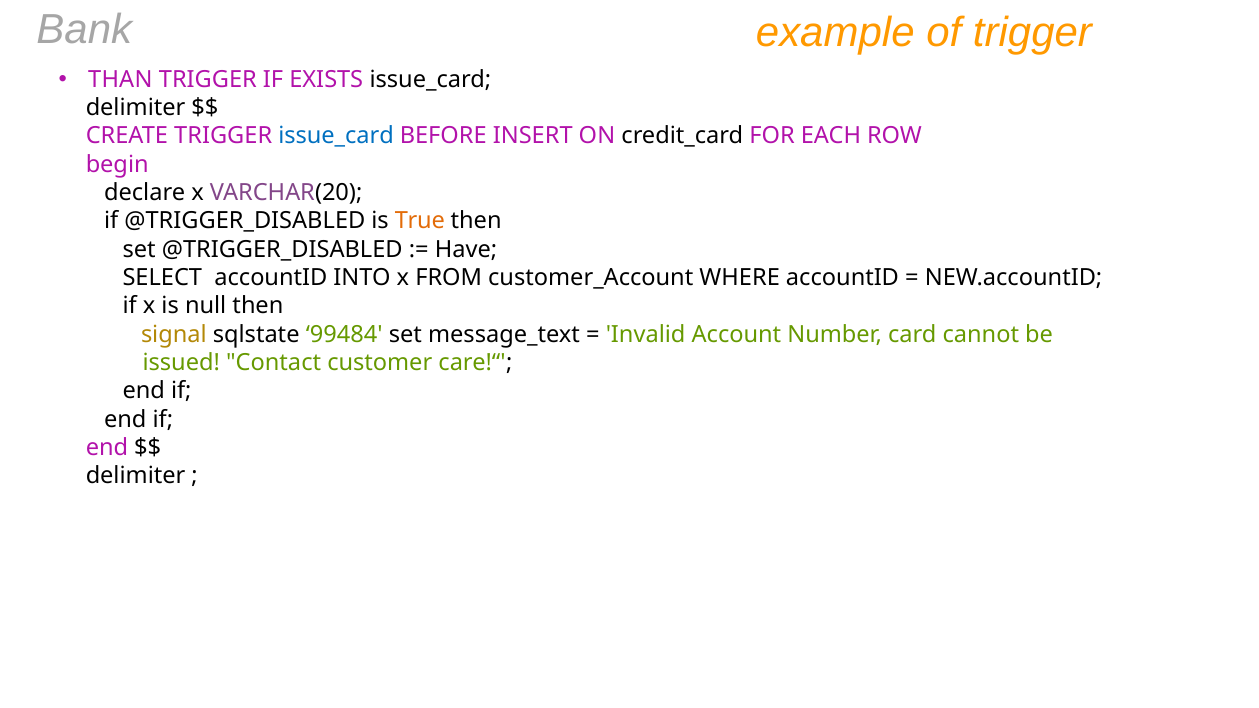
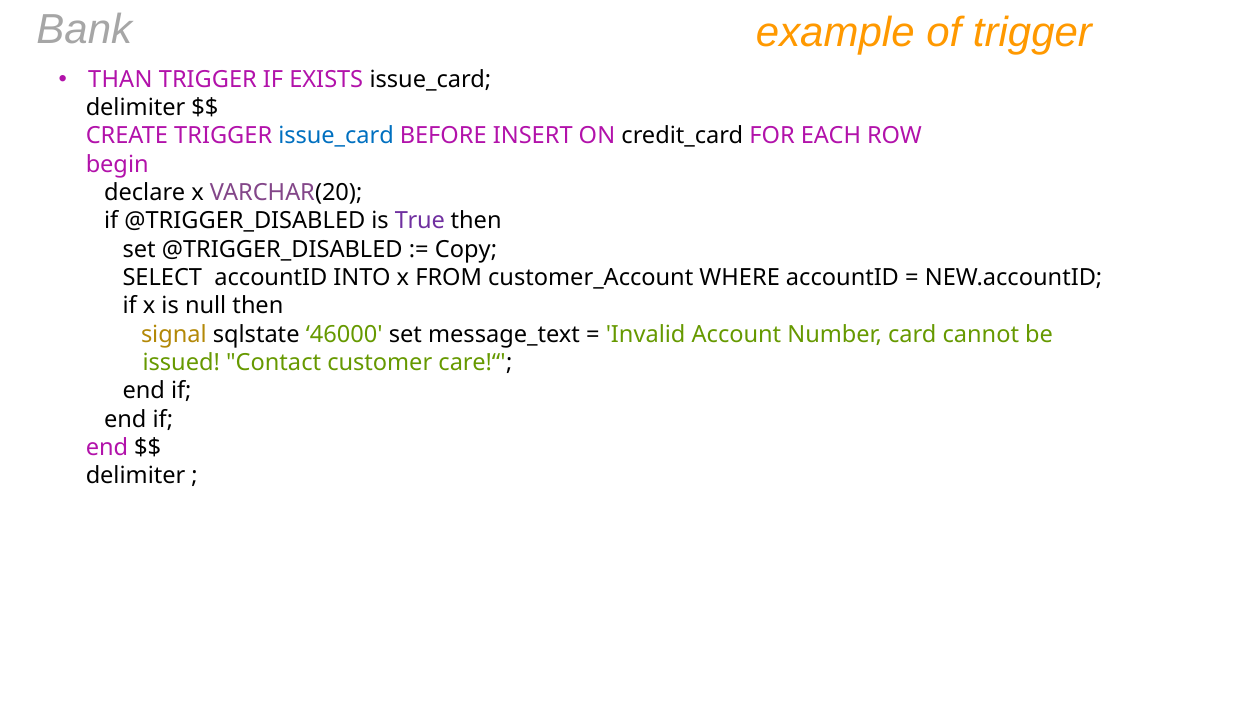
True colour: orange -> purple (420, 221)
Have: Have -> Copy (466, 249)
99484: 99484 -> 46000 (344, 334)
